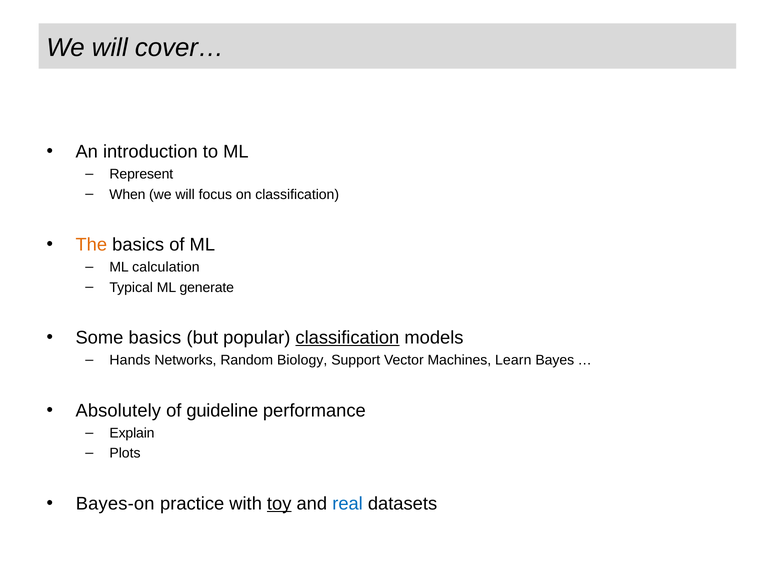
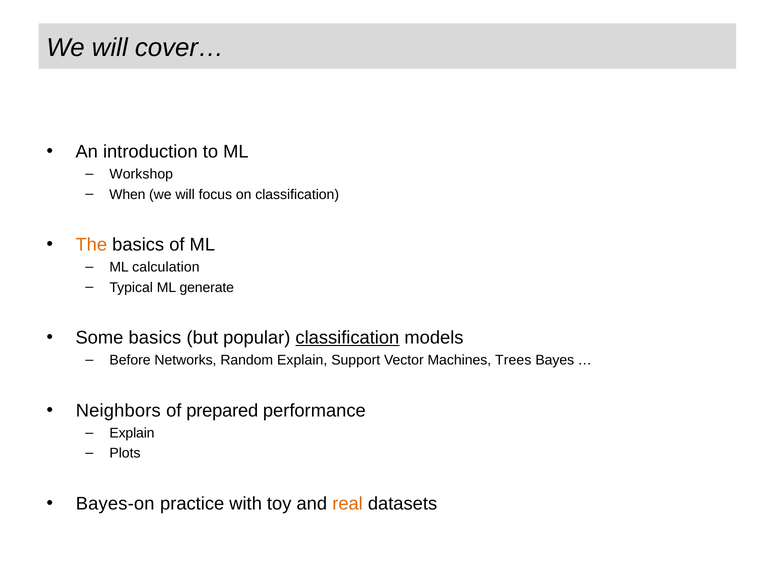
Represent: Represent -> Workshop (141, 174)
Hands: Hands -> Before (130, 360)
Random Biology: Biology -> Explain (302, 360)
Learn: Learn -> Trees (513, 360)
Absolutely: Absolutely -> Neighbors (118, 411)
guideline: guideline -> prepared (222, 411)
toy underline: present -> none (279, 504)
real colour: blue -> orange (348, 504)
